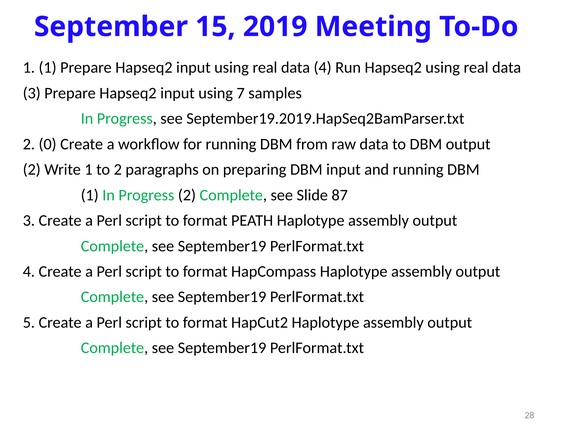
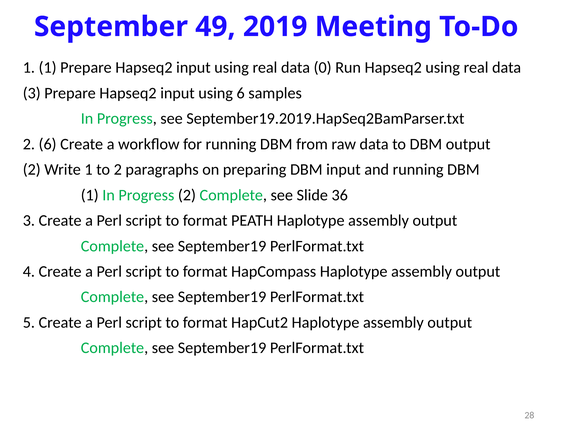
15: 15 -> 49 (215, 27)
data 4: 4 -> 0 (323, 68)
using 7: 7 -> 6 (241, 93)
2 0: 0 -> 6 (48, 144)
87: 87 -> 36 (340, 195)
